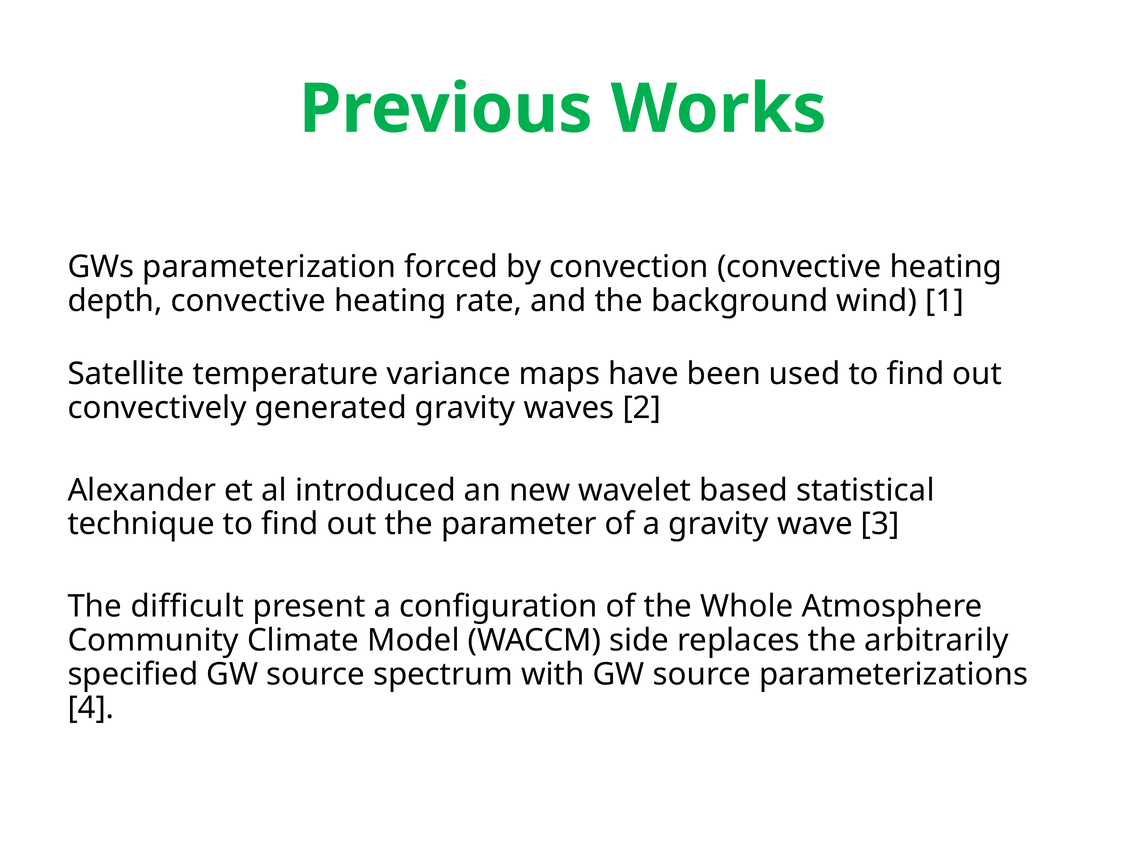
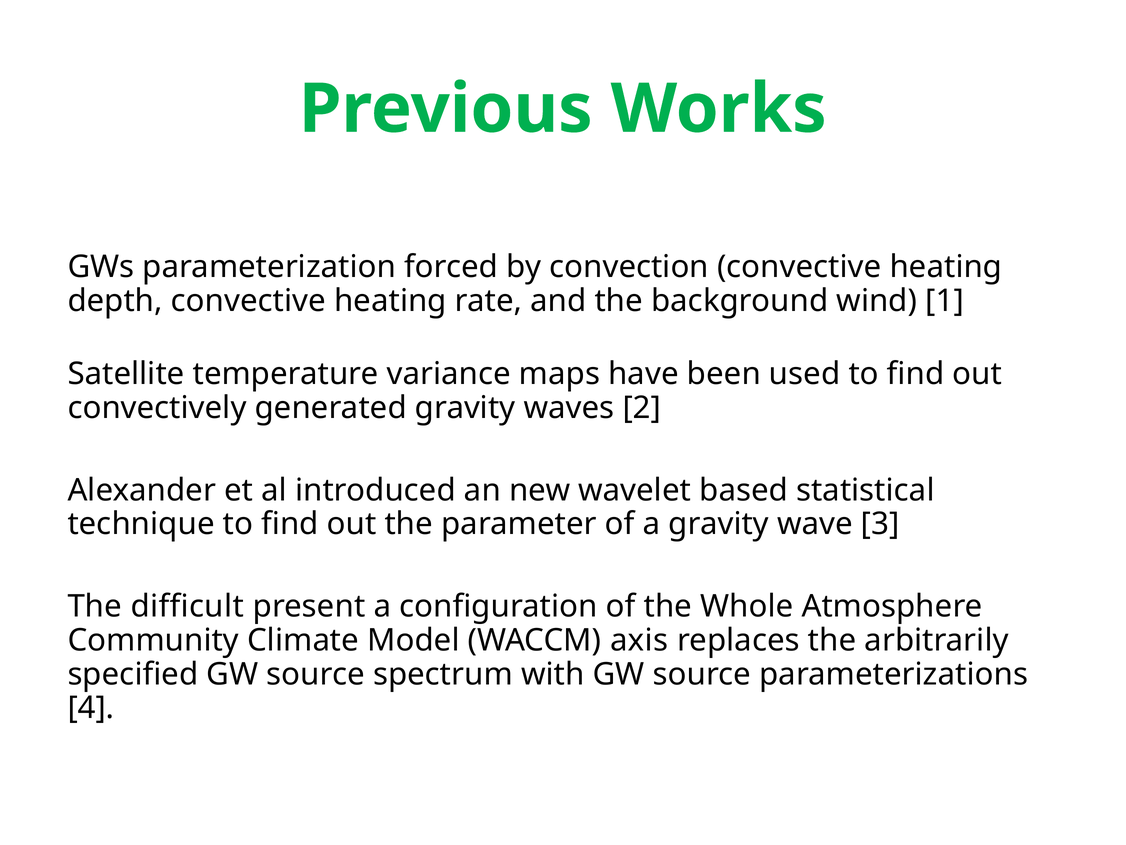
side: side -> axis (639, 640)
